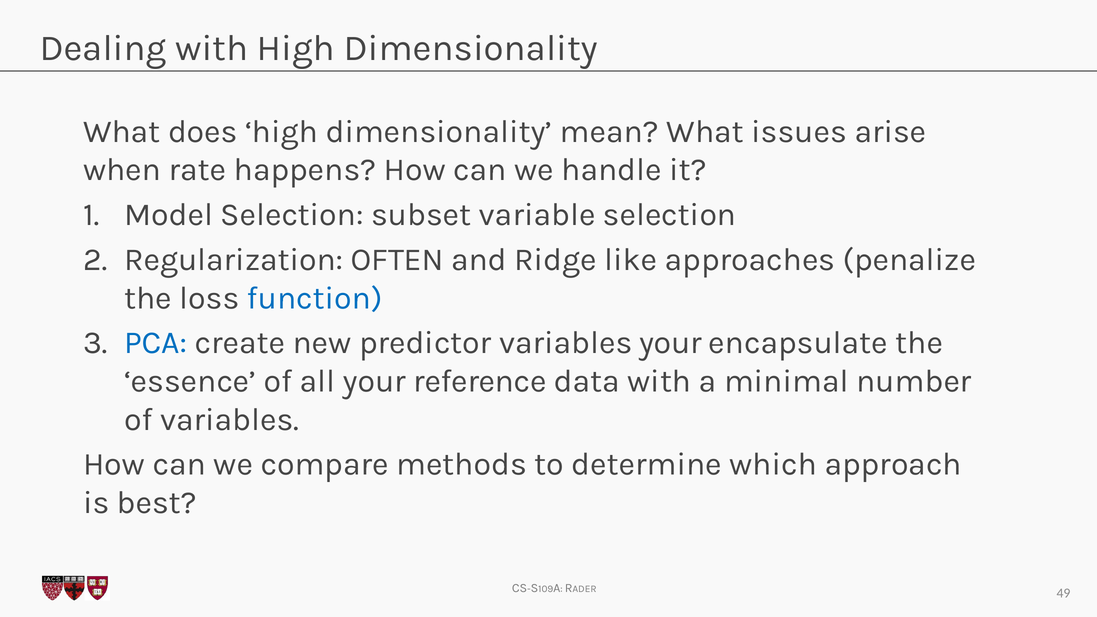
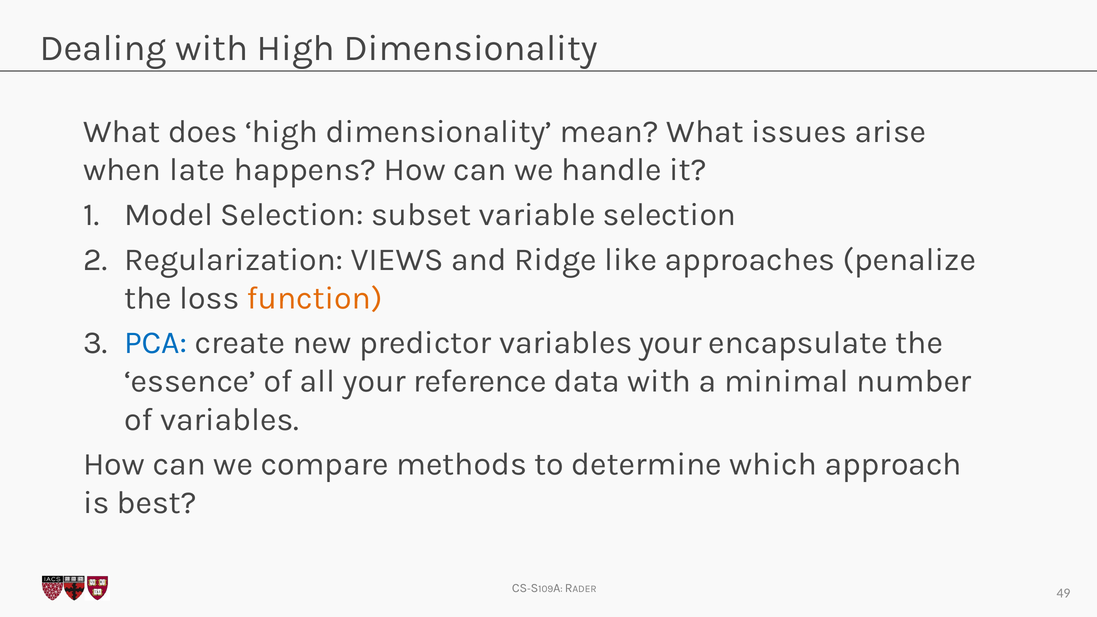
rate: rate -> late (197, 170)
OFTEN: OFTEN -> VIEWS (397, 260)
function colour: blue -> orange (315, 298)
